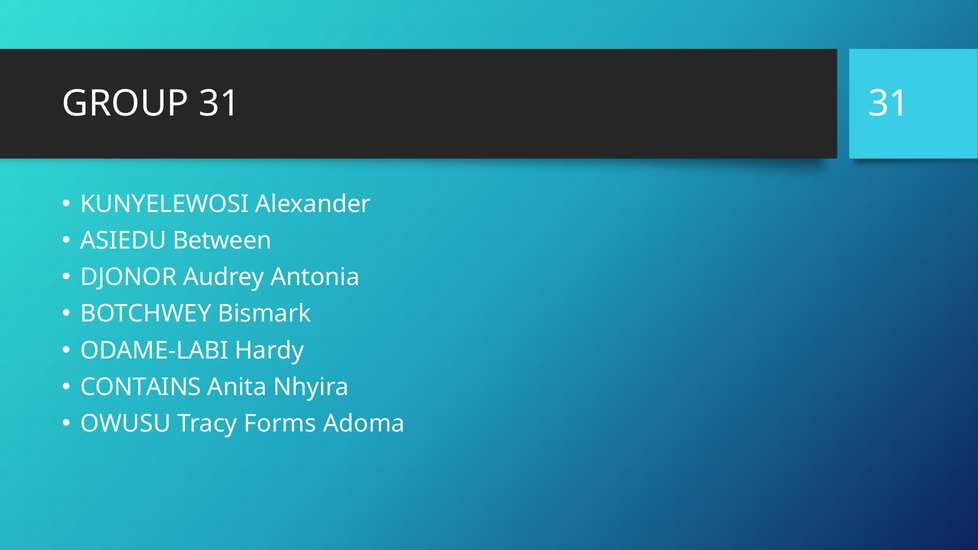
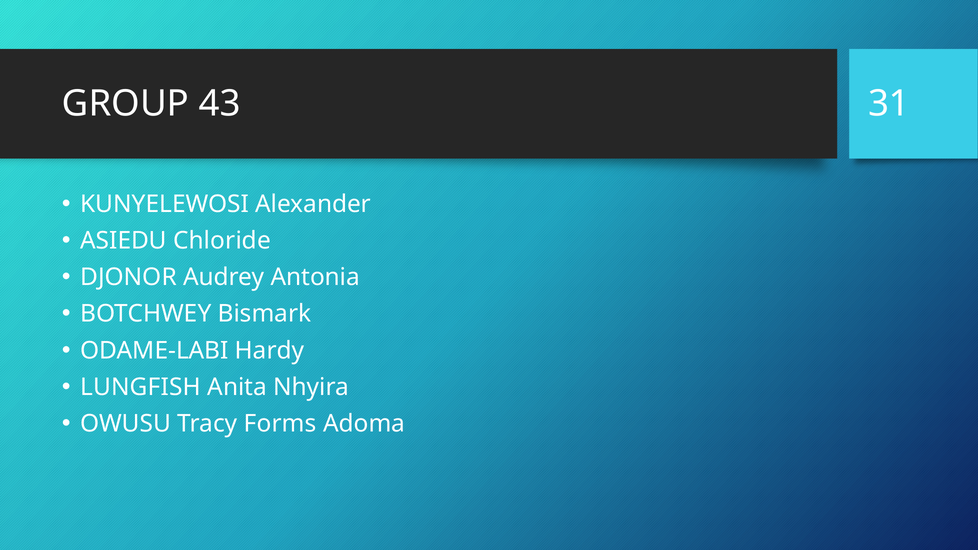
GROUP 31: 31 -> 43 (220, 104)
Between: Between -> Chloride (222, 241)
CONTAINS: CONTAINS -> LUNGFISH (141, 387)
